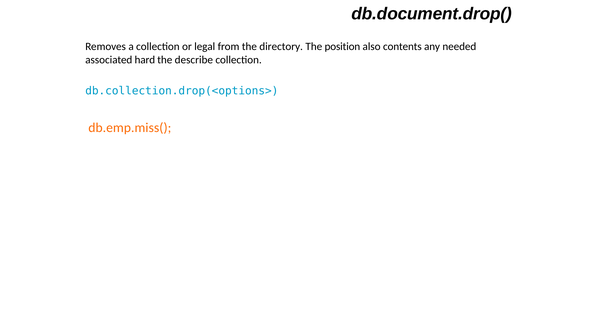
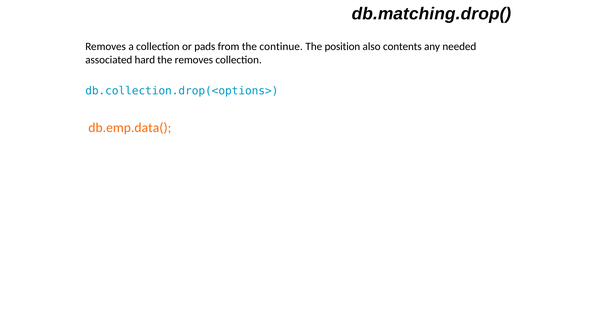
db.document.drop(: db.document.drop( -> db.matching.drop( (432, 14)
legal: legal -> pads (205, 46)
directory: directory -> continue (281, 46)
the describe: describe -> removes (194, 60)
db.emp.miss(: db.emp.miss( -> db.emp.data( (130, 128)
